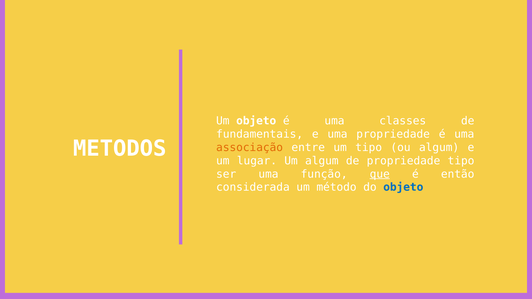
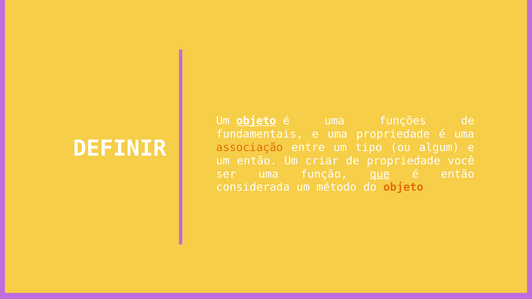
objeto underline: none -> present (256, 121)
classes: classes -> funções (403, 121)
METODOS: METODOS -> DEFINIR (120, 149)
um lugar: lugar -> então (257, 161)
Um algum: algum -> criar (322, 161)
propriedade tipo: tipo -> você (461, 161)
objeto colour: blue -> orange (403, 187)
